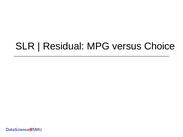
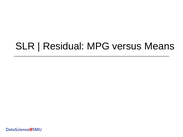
Choice: Choice -> Means (159, 46)
